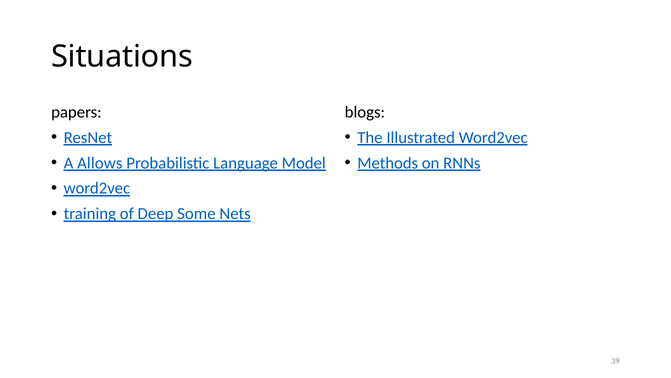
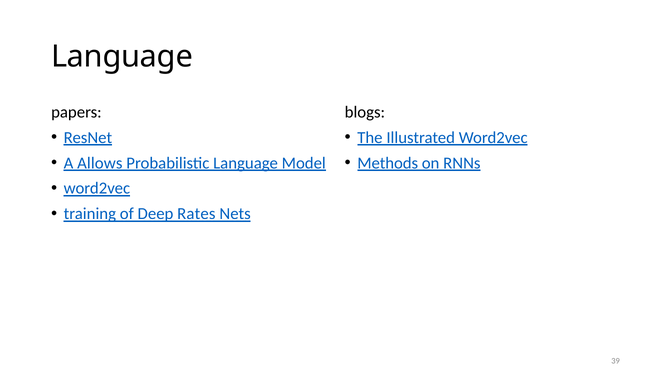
Situations: Situations -> Language (122, 56)
Some: Some -> Rates (196, 214)
